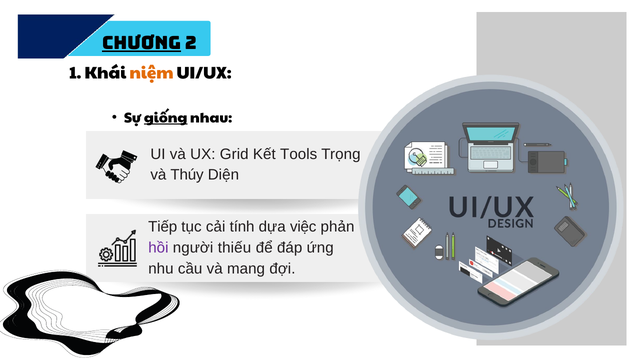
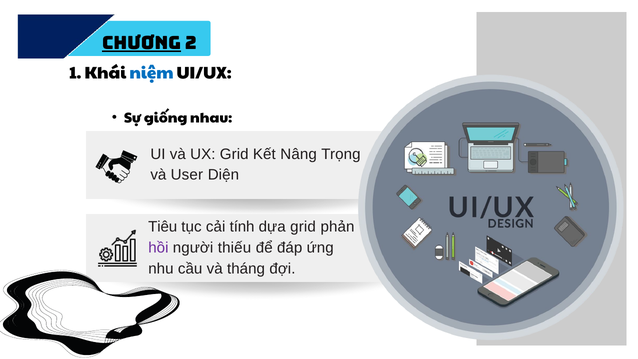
niệm colour: orange -> blue (151, 73)
giống underline: present -> none (166, 118)
Tools: Tools -> Nâng (299, 154)
Thúy: Thúy -> User (187, 175)
Tiếp: Tiếp -> Tiêu (163, 227)
dựa việc: việc -> grid (303, 227)
mang: mang -> tháng (246, 268)
